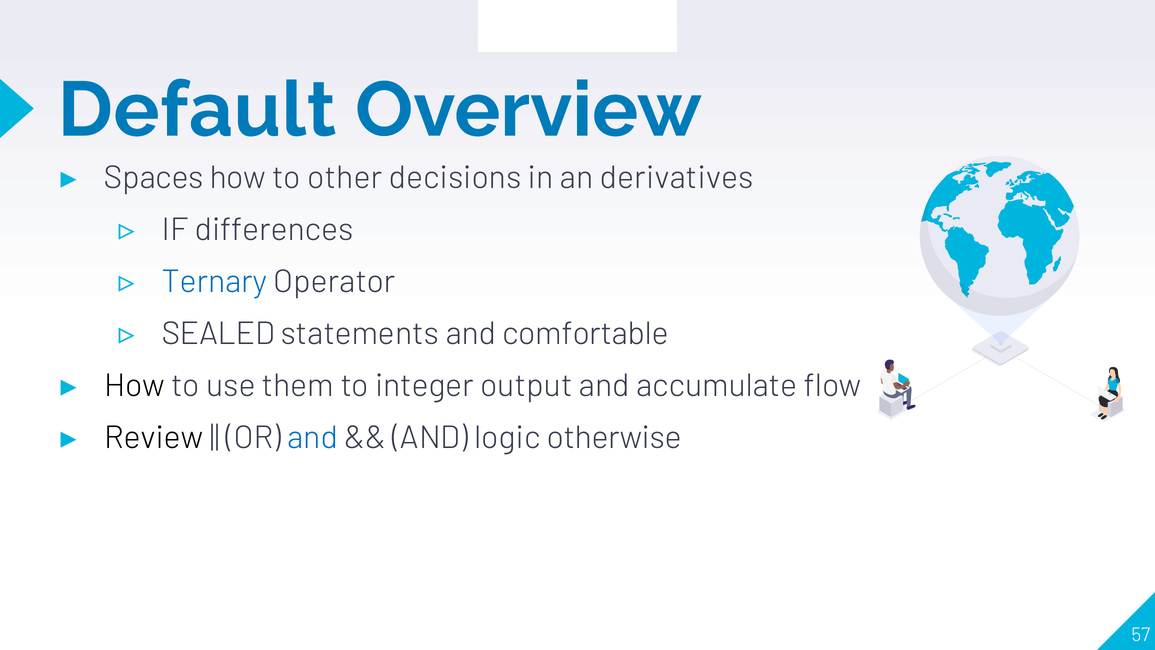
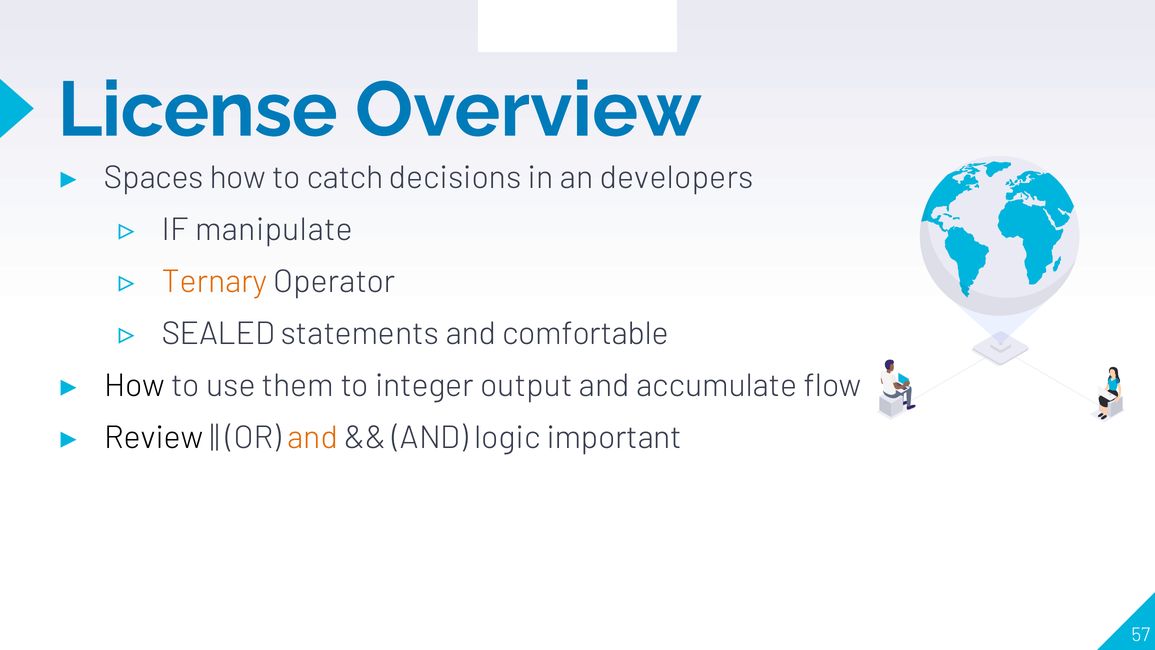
Default: Default -> License (198, 110)
other: other -> catch (345, 178)
derivatives: derivatives -> developers (677, 178)
differences: differences -> manipulate (274, 230)
Ternary colour: blue -> orange (215, 282)
and colour: blue -> orange (313, 437)
otherwise: otherwise -> important (614, 437)
